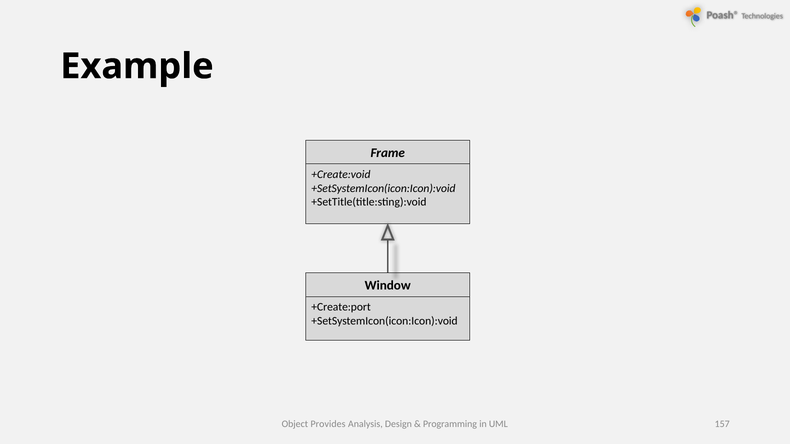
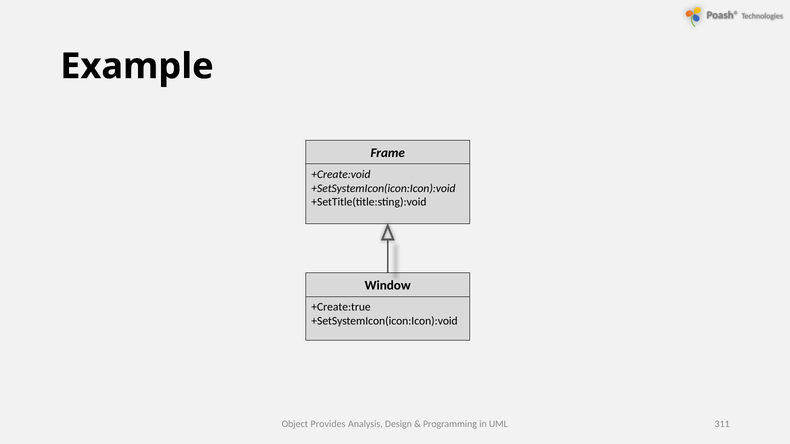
+Create:port: +Create:port -> +Create:true (341, 307)
157: 157 -> 311 (722, 424)
